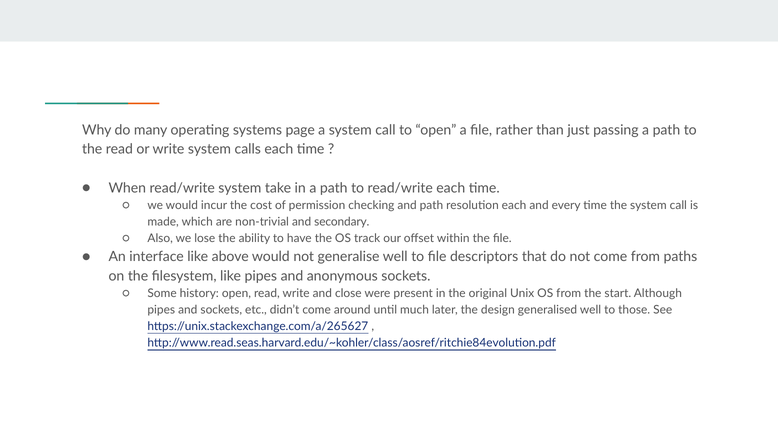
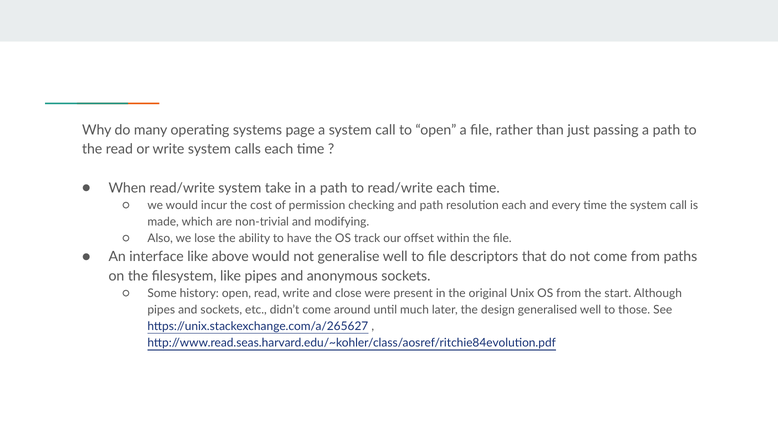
secondary: secondary -> modifying (342, 222)
